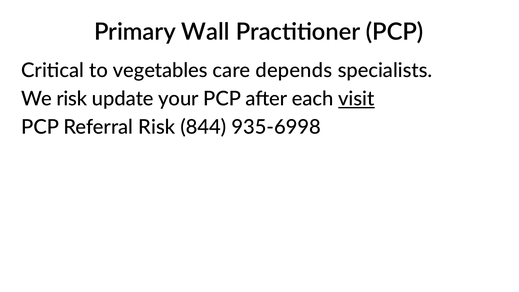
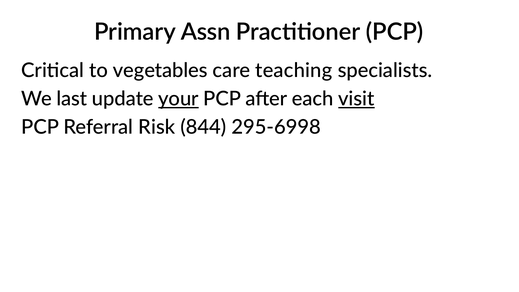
Wall: Wall -> Assn (206, 32)
depends: depends -> teaching (294, 71)
We risk: risk -> last (72, 99)
your underline: none -> present (178, 99)
935-6998: 935-6998 -> 295-6998 (276, 127)
